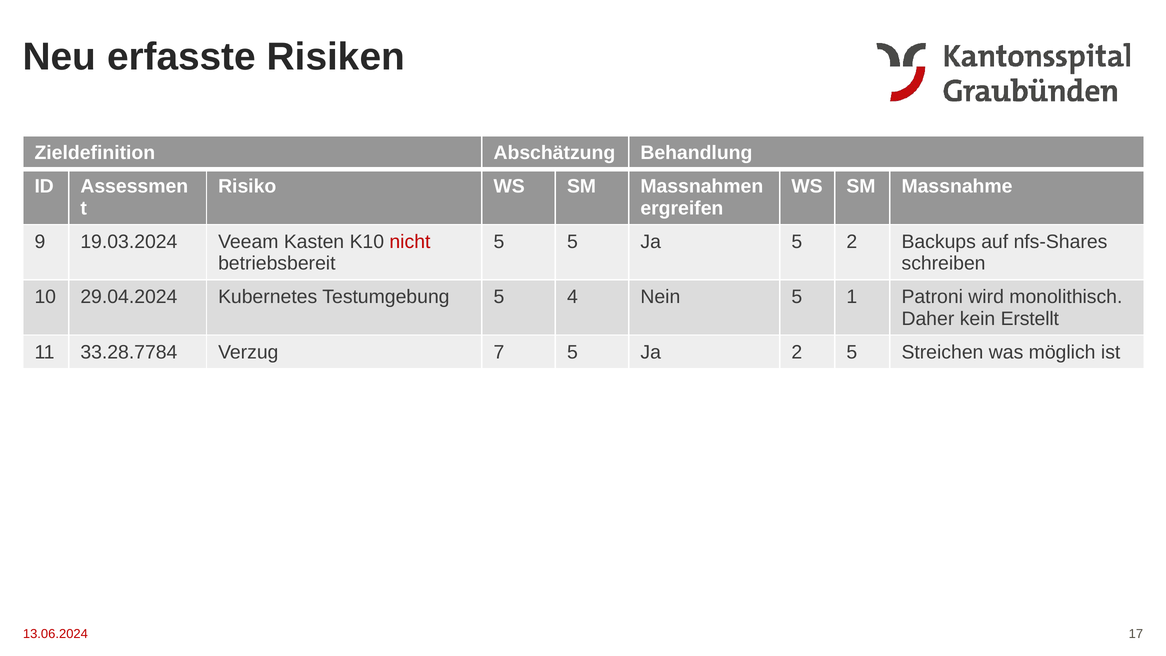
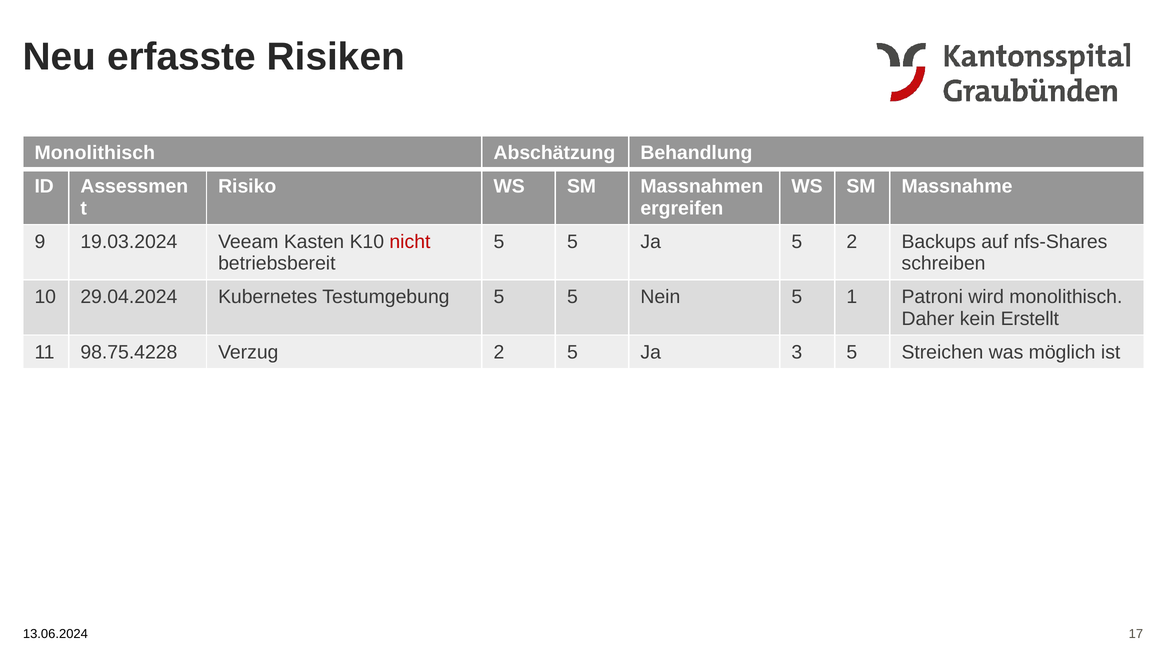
Zieldefinition: Zieldefinition -> Monolithisch (95, 153)
Testumgebung 5 4: 4 -> 5 (572, 297)
33.28.7784: 33.28.7784 -> 98.75.4228 (129, 352)
Verzug 7: 7 -> 2 (499, 352)
Ja 2: 2 -> 3 (797, 352)
13.06.2024 colour: red -> black (55, 634)
